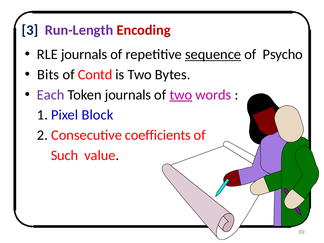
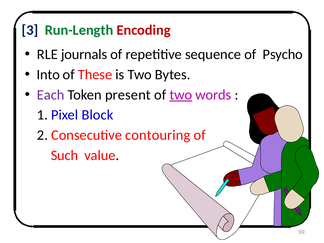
Run-Length colour: purple -> green (79, 30)
sequence underline: present -> none (213, 54)
Bits: Bits -> Into (48, 75)
Contd: Contd -> These (95, 75)
Token journals: journals -> present (128, 95)
coefficients: coefficients -> contouring (158, 135)
